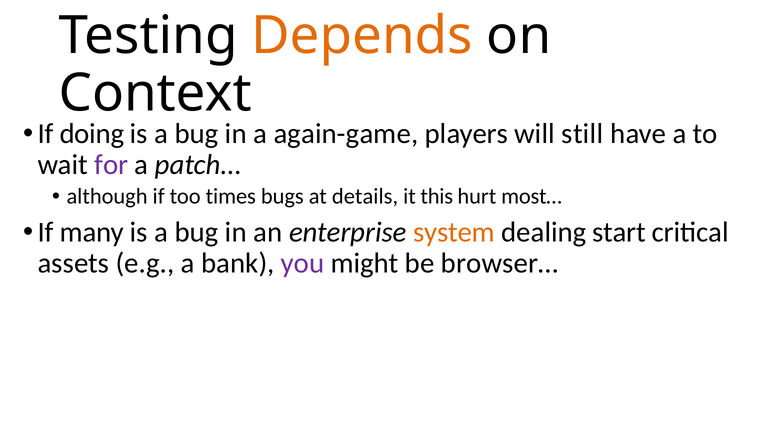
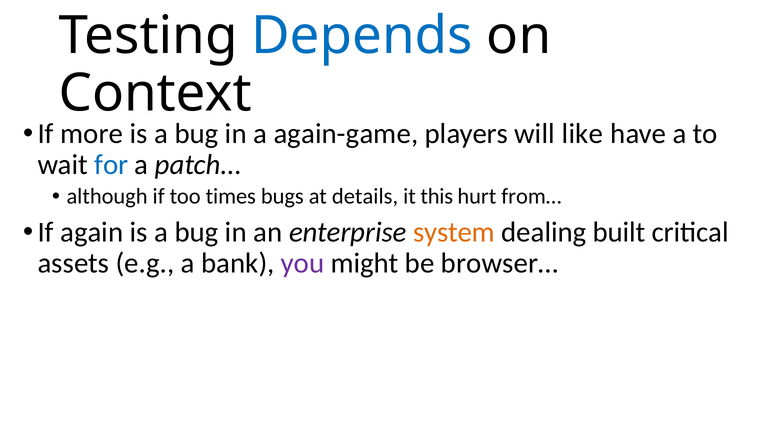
Depends colour: orange -> blue (362, 36)
doing: doing -> more (92, 134)
still: still -> like (582, 134)
for colour: purple -> blue (111, 165)
most…: most… -> from… (531, 197)
many: many -> again (92, 232)
start: start -> built (619, 232)
